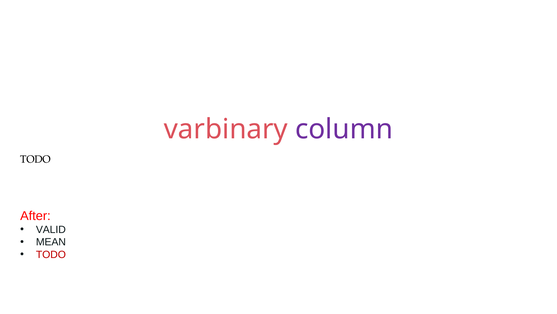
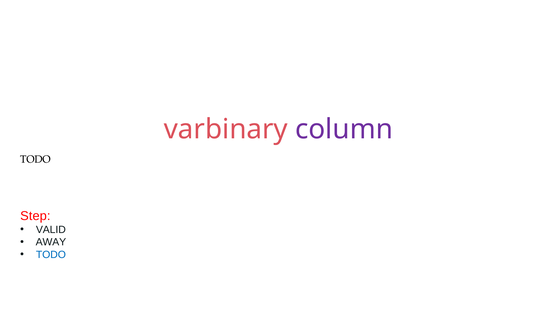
After: After -> Step (35, 215)
MEAN: MEAN -> AWAY (51, 242)
TODO colour: red -> blue (51, 254)
